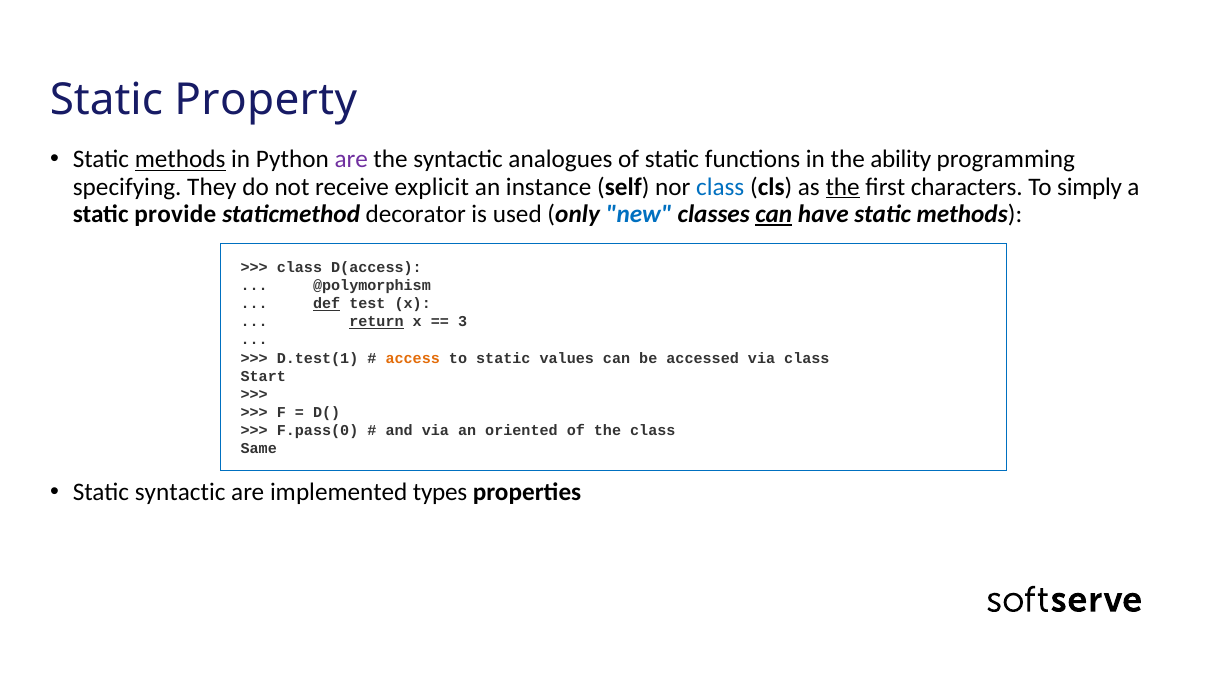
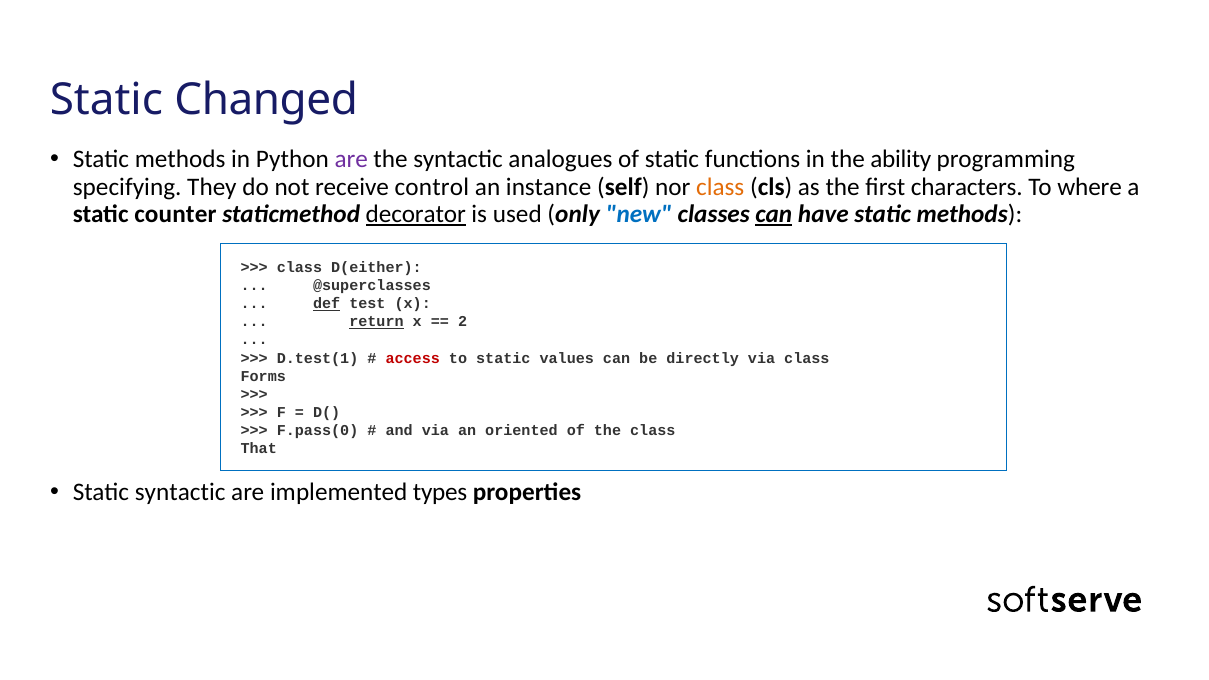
Property: Property -> Changed (266, 100)
methods underline: present -> none (180, 160)
explicit: explicit -> control (432, 187)
class colour: blue -> orange (720, 187)
the underline: present -> none (843, 187)
simply: simply -> where (1090, 187)
provide: provide -> counter (175, 214)
decorator underline: none -> present (416, 214)
D(access: D(access -> D(either (376, 268)
@polymorphism: @polymorphism -> @superclasses (372, 286)
3: 3 -> 2 (463, 322)
access colour: orange -> red (413, 358)
accessed: accessed -> directly (703, 358)
Start: Start -> Forms (263, 376)
Same: Same -> That (259, 449)
